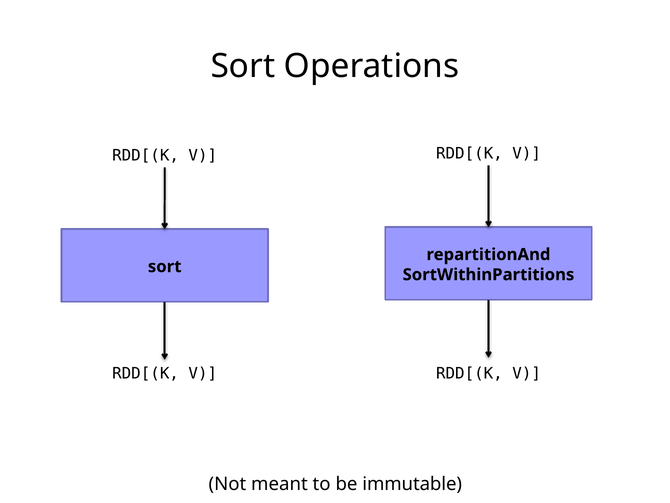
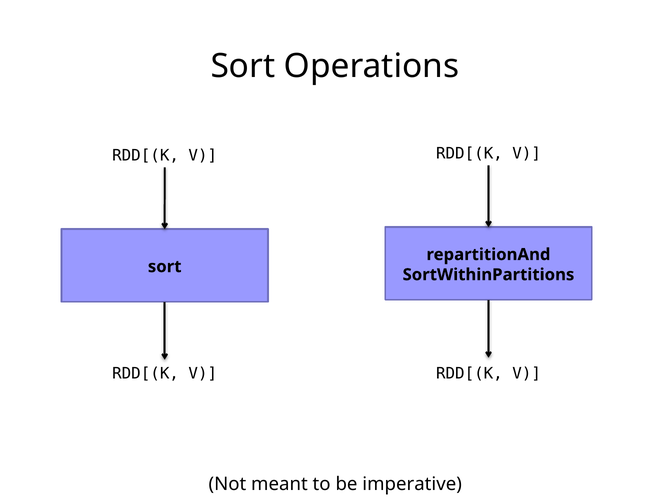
immutable: immutable -> imperative (412, 483)
